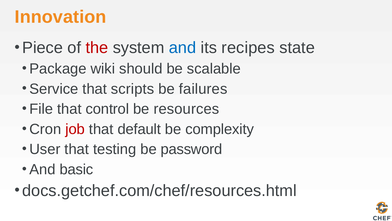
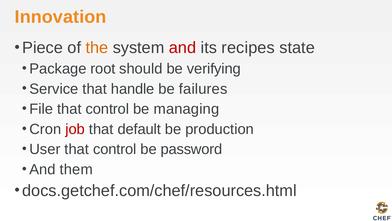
the colour: red -> orange (97, 48)
and colour: blue -> red (183, 48)
wiki: wiki -> root (103, 69)
scalable: scalable -> verifying (214, 69)
scripts: scripts -> handle (133, 89)
resources: resources -> managing (186, 109)
complexity: complexity -> production (220, 129)
User that testing: testing -> control (115, 149)
basic: basic -> them (76, 169)
